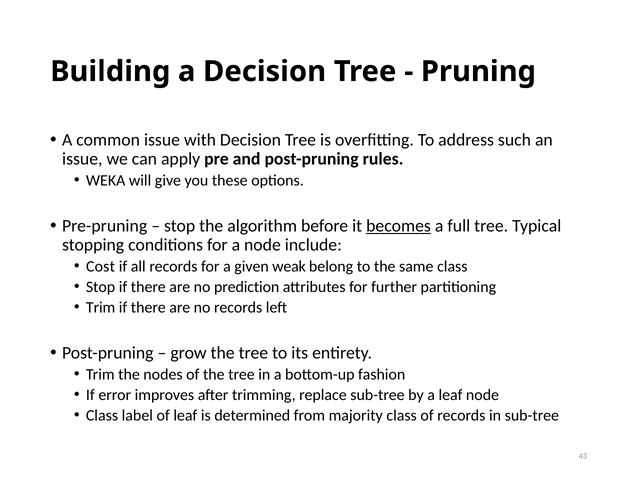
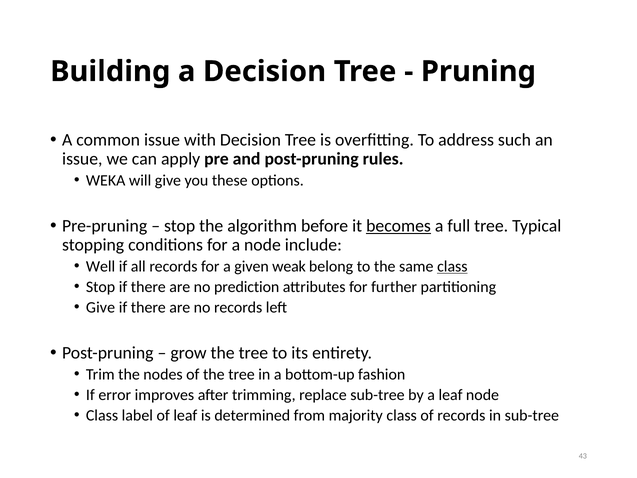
Cost: Cost -> Well (101, 266)
class underline: none -> present (452, 266)
Trim: Trim -> Give (101, 307)
